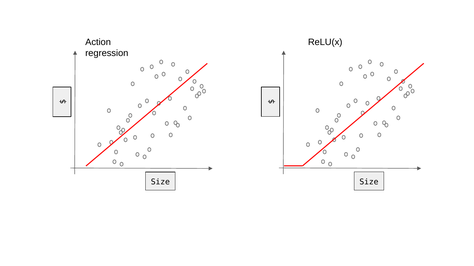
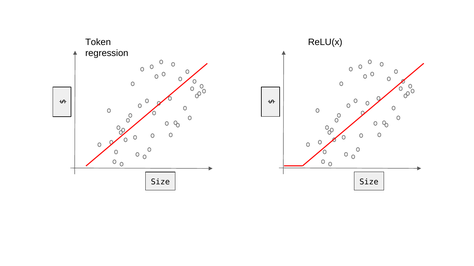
Action: Action -> Token (98, 42)
